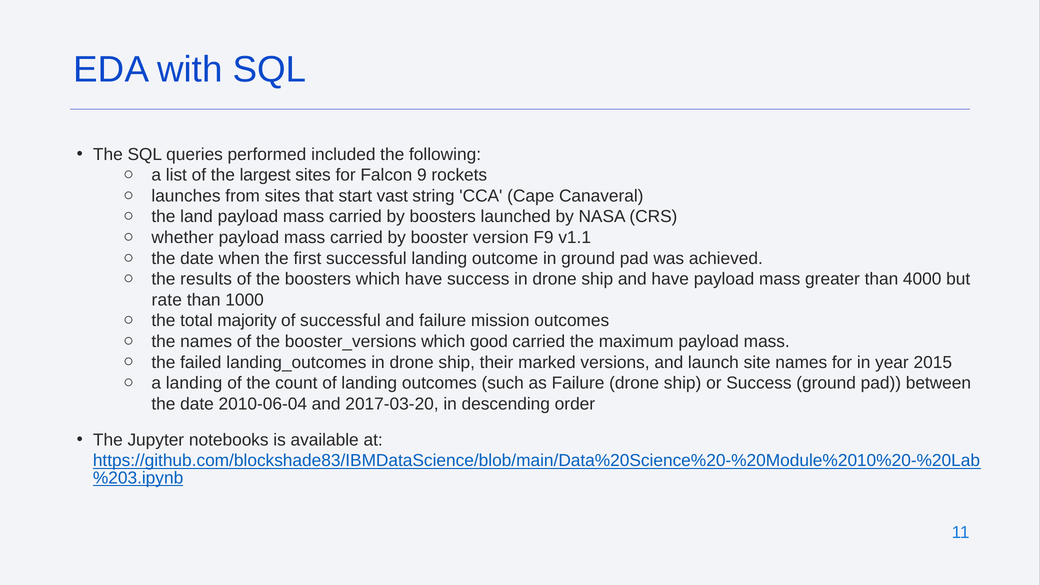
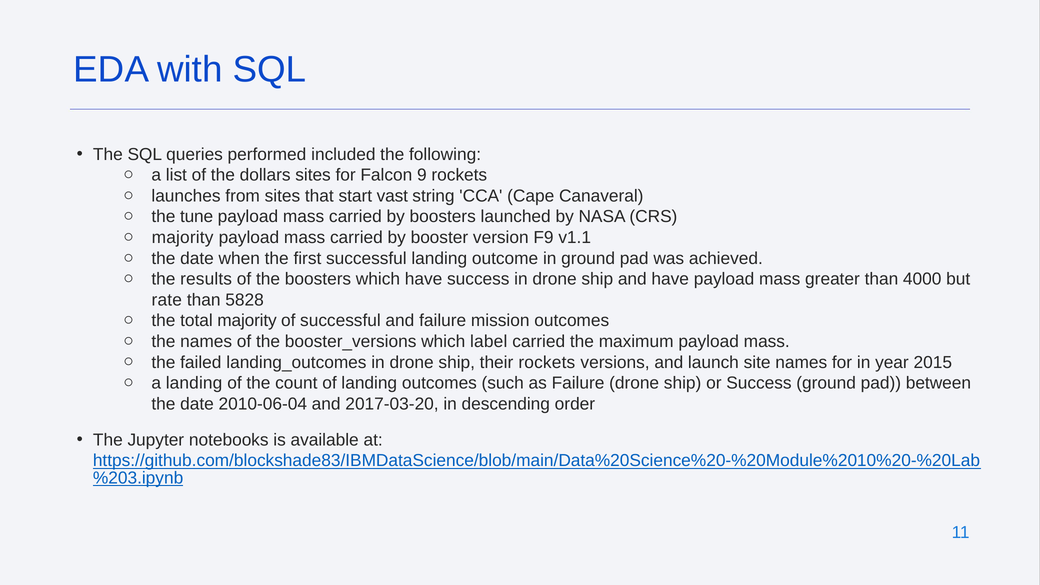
largest: largest -> dollars (265, 175)
land: land -> tune (197, 217)
whether: whether -> majority (183, 238)
1000: 1000 -> 5828 (245, 300)
good: good -> label (489, 342)
their marked: marked -> rockets (547, 362)
